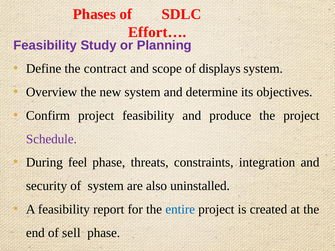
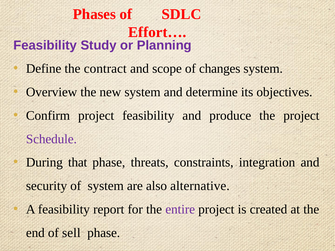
displays: displays -> changes (220, 69)
feel: feel -> that (78, 163)
uninstalled: uninstalled -> alternative (200, 186)
entire colour: blue -> purple (180, 209)
